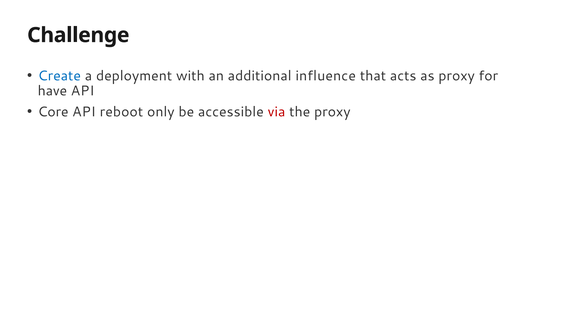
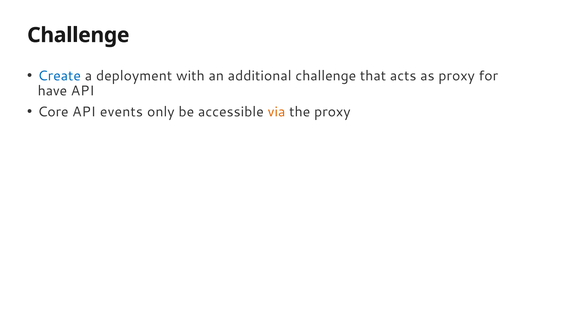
additional influence: influence -> challenge (326, 76)
reboot: reboot -> events (121, 112)
via colour: red -> orange (277, 112)
